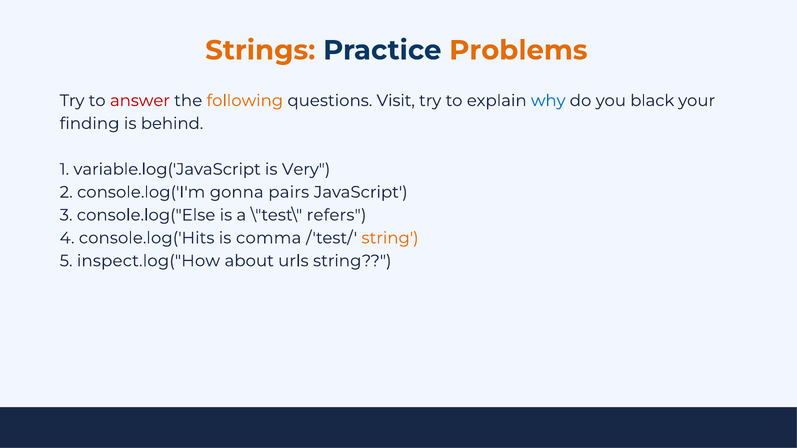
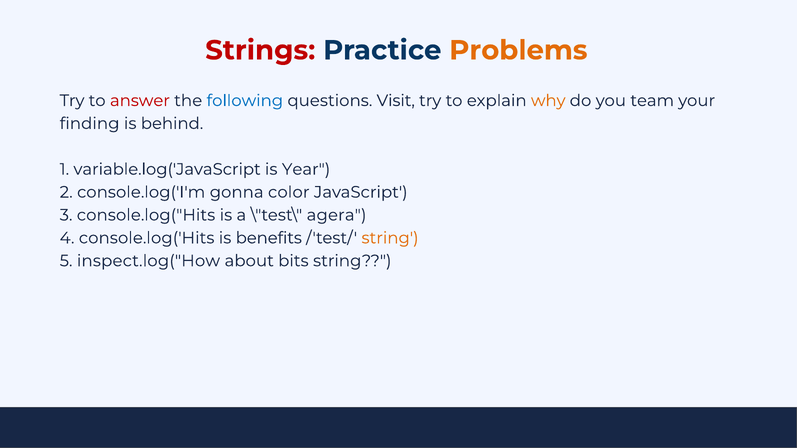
Strings colour: orange -> red (260, 50)
following colour: orange -> blue (245, 101)
why colour: blue -> orange (548, 101)
black: black -> team (652, 101)
Very: Very -> Year (306, 169)
pairs: pairs -> color (289, 192)
console.log("Else: console.log("Else -> console.log("Hits (146, 215)
refers: refers -> agera (337, 215)
comma: comma -> benefits (269, 238)
urls: urls -> bits (293, 261)
